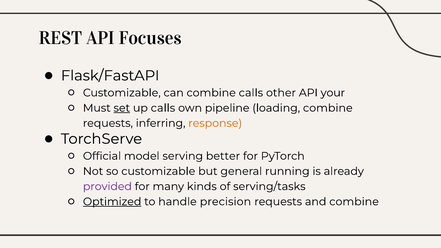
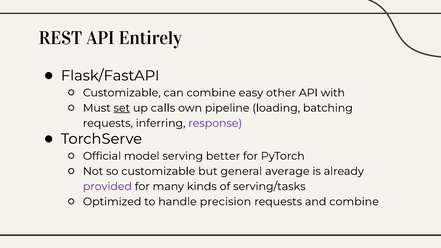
Focuses: Focuses -> Entirely (150, 38)
combine calls: calls -> easy (251, 93)
your: your -> with (333, 93)
loading combine: combine -> batching (328, 108)
response colour: orange -> purple (215, 123)
running: running -> average (287, 171)
Optimized underline: present -> none (112, 202)
